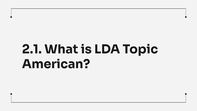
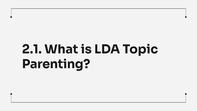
American: American -> Parenting (56, 64)
